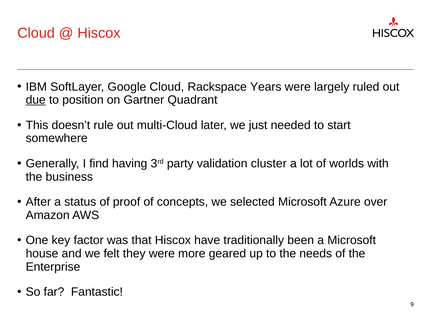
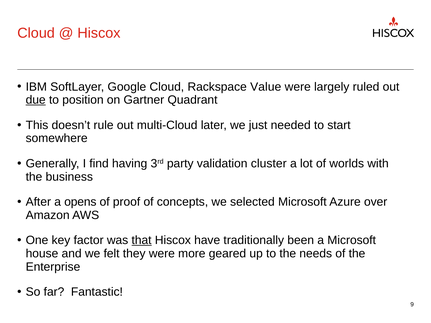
Years: Years -> Value (266, 87)
status: status -> opens (80, 202)
that underline: none -> present (142, 240)
